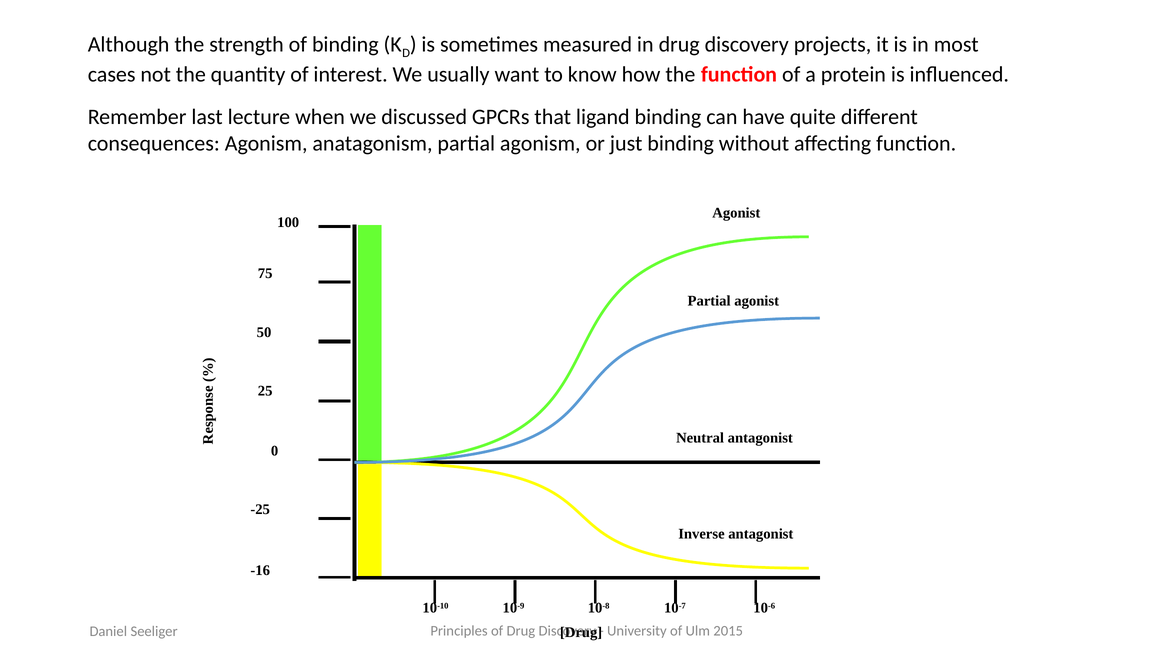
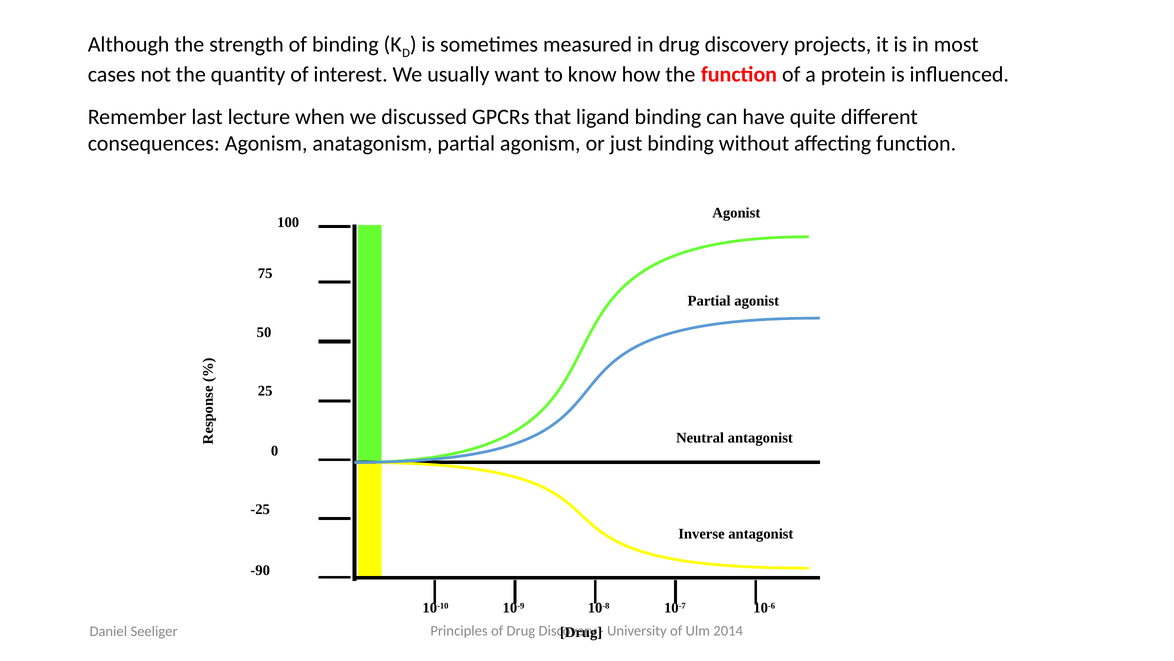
-16: -16 -> -90 (260, 570)
2015: 2015 -> 2014 (728, 631)
